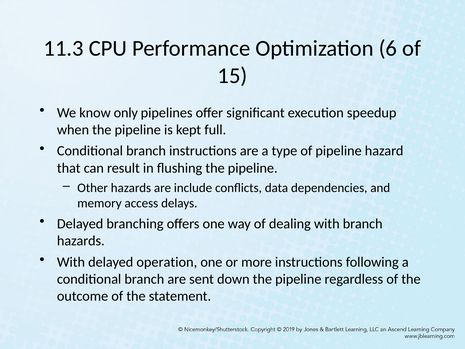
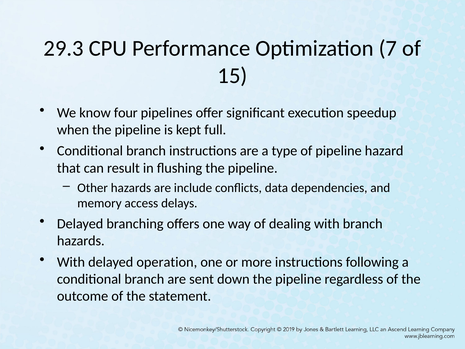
11.3: 11.3 -> 29.3 (64, 48)
6: 6 -> 7 (388, 48)
only: only -> four (126, 113)
